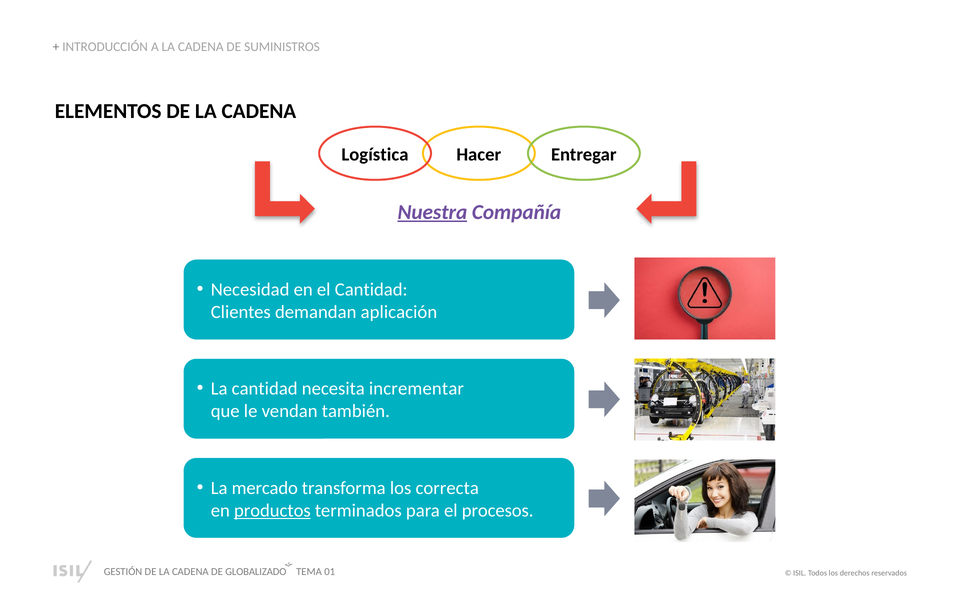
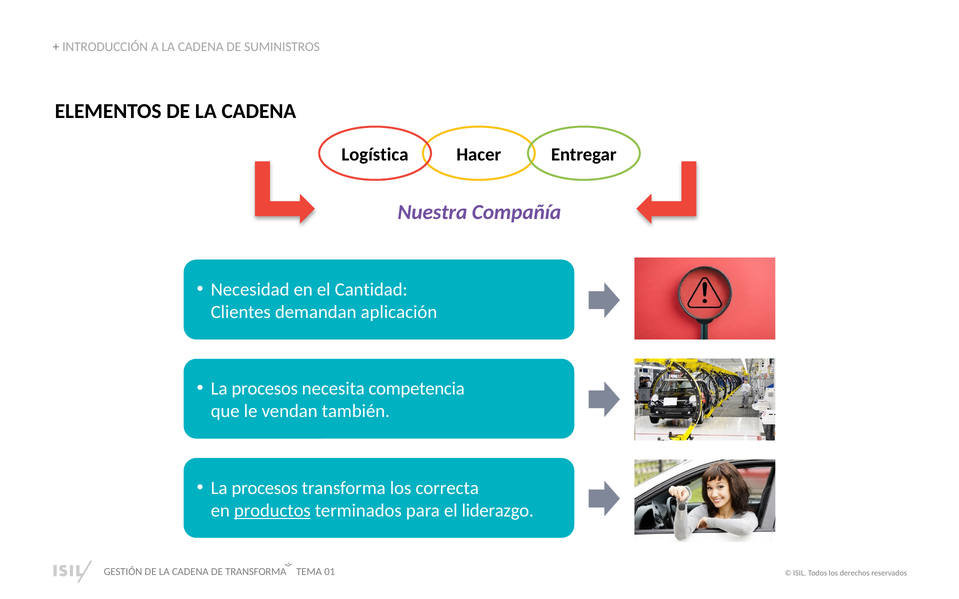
Nuestra underline: present -> none (432, 212)
cantidad: cantidad -> procesos (265, 389)
incrementar: incrementar -> competencia (417, 389)
mercado: mercado -> procesos (265, 488)
procesos: procesos -> liderazgo (498, 511)
DE GLOBALIZADO: GLOBALIZADO -> TRANSFORMA (256, 572)
